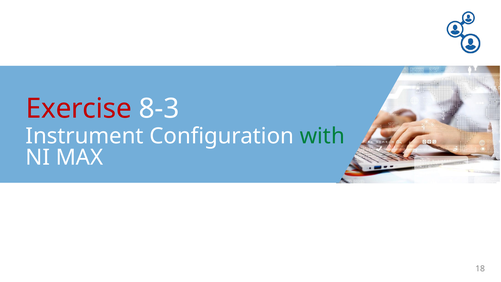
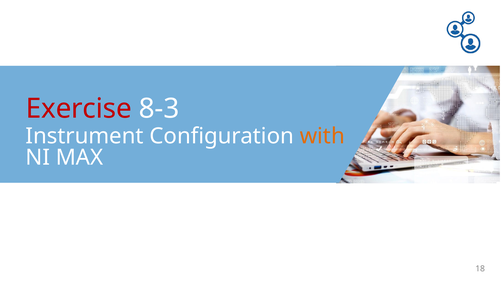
with colour: green -> orange (322, 136)
